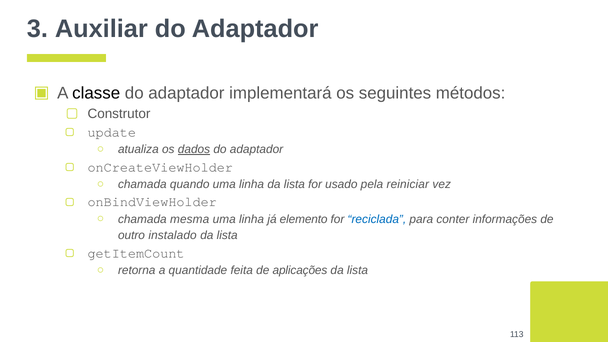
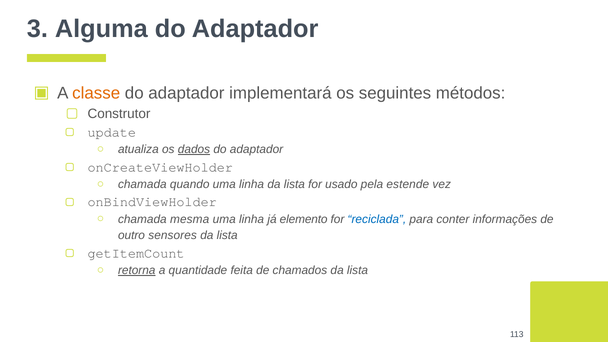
Auxiliar: Auxiliar -> Alguma (101, 29)
classe colour: black -> orange (96, 93)
reiniciar: reiniciar -> estende (408, 184)
instalado: instalado -> sensores (173, 236)
retorna underline: none -> present (137, 270)
aplicações: aplicações -> chamados (300, 270)
